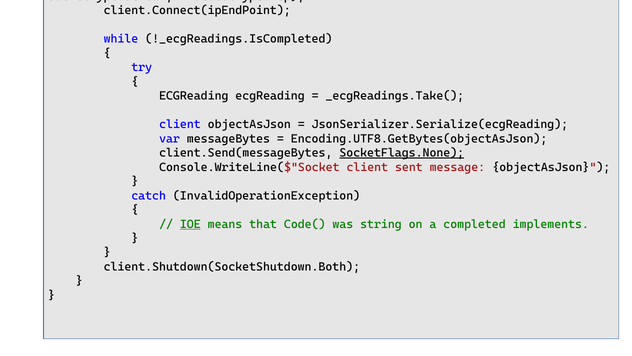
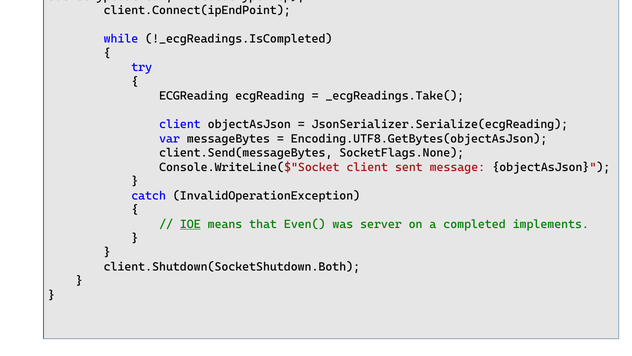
SocketFlags.None underline: present -> none (402, 153)
Code(: Code( -> Even( (305, 224)
string: string -> server (381, 224)
